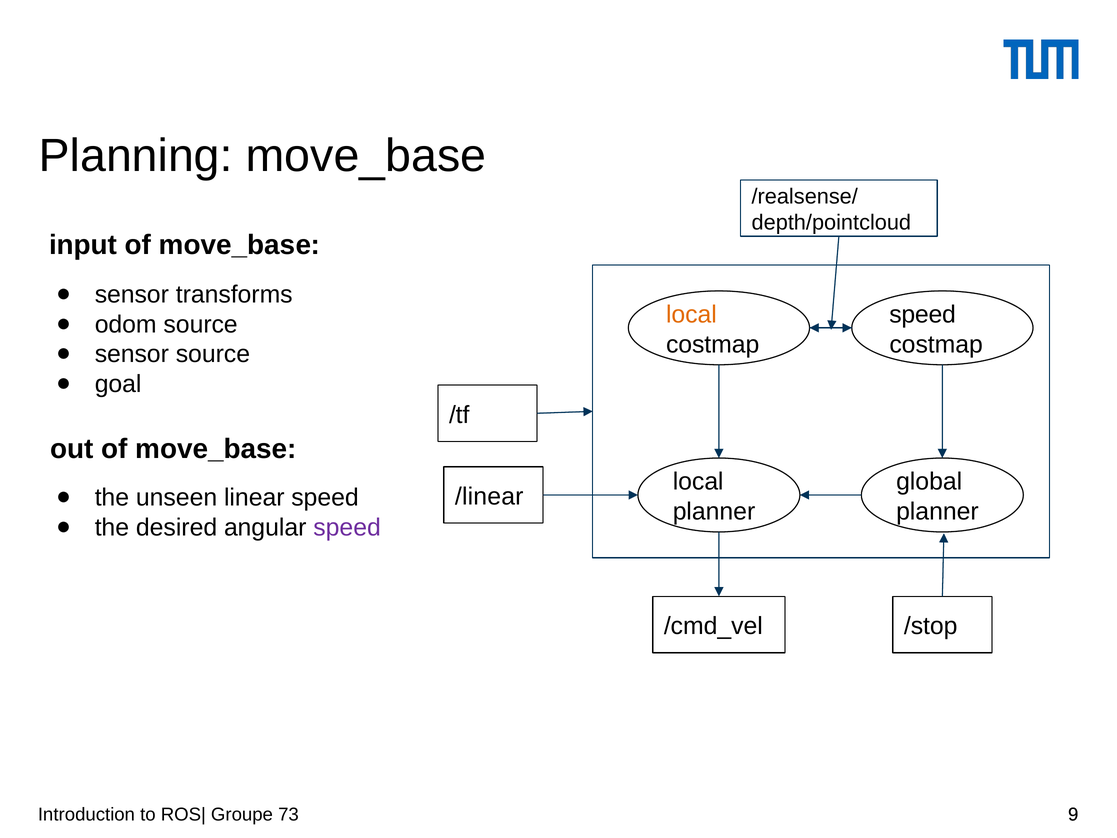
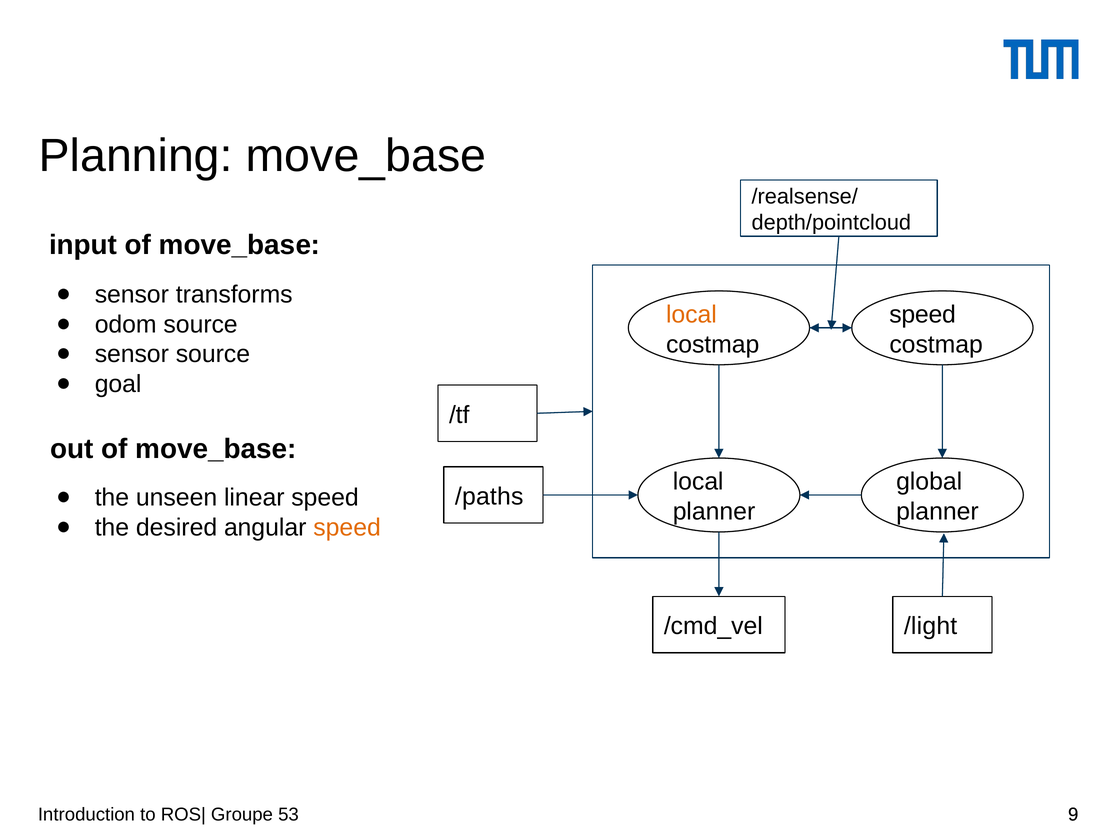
/linear: /linear -> /paths (489, 497)
speed colour: purple -> orange (347, 527)
/stop: /stop -> /light (931, 626)
73: 73 -> 53 (289, 814)
